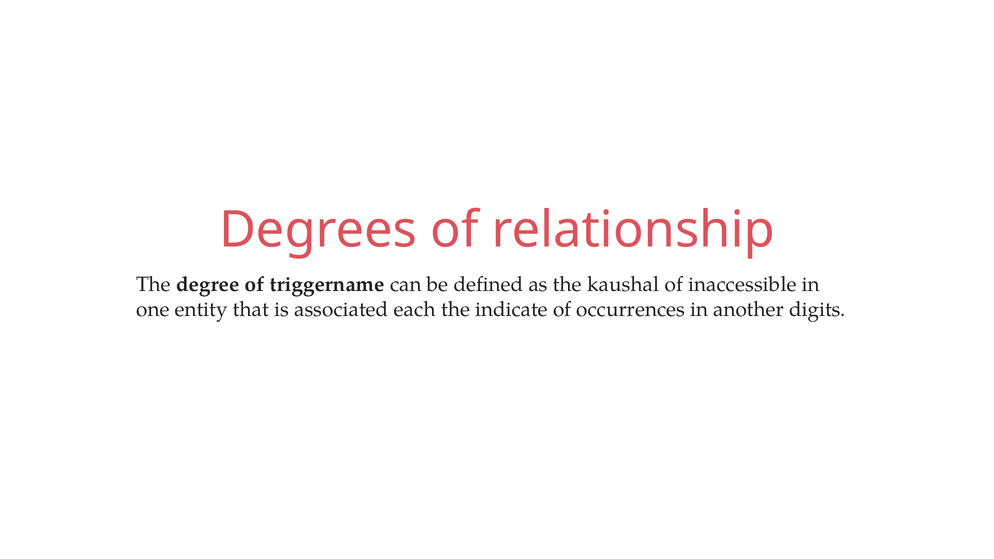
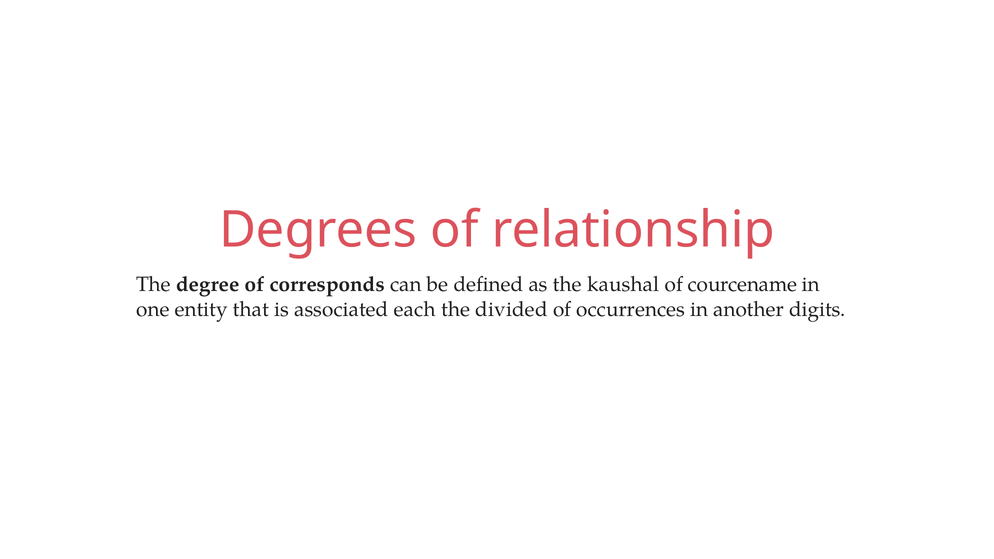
triggername: triggername -> corresponds (327, 285)
inaccessible: inaccessible -> courcename (742, 285)
indicate: indicate -> divided (512, 310)
